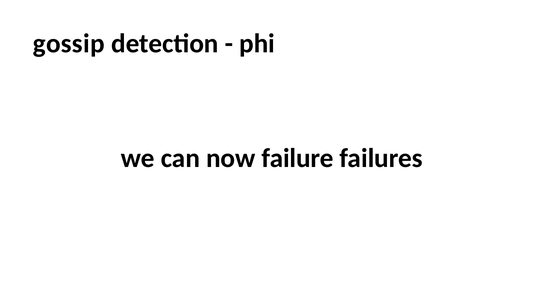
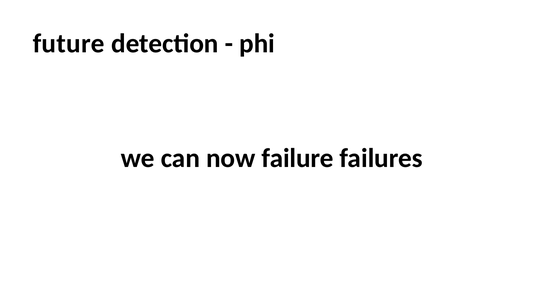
gossip: gossip -> future (69, 43)
